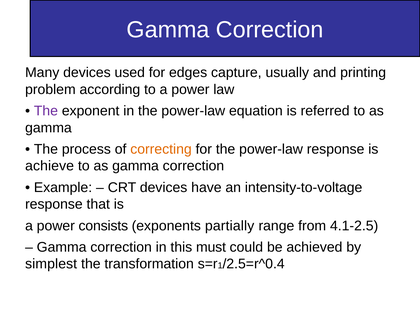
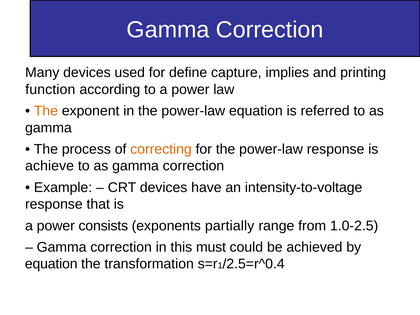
edges: edges -> define (188, 73)
usually: usually -> implies (287, 73)
problem: problem -> function (50, 89)
The colour: purple -> orange (46, 111)
4.1-2.5: 4.1-2.5 -> 1.0-2.5 (354, 226)
simplest: simplest -> equation (51, 264)
